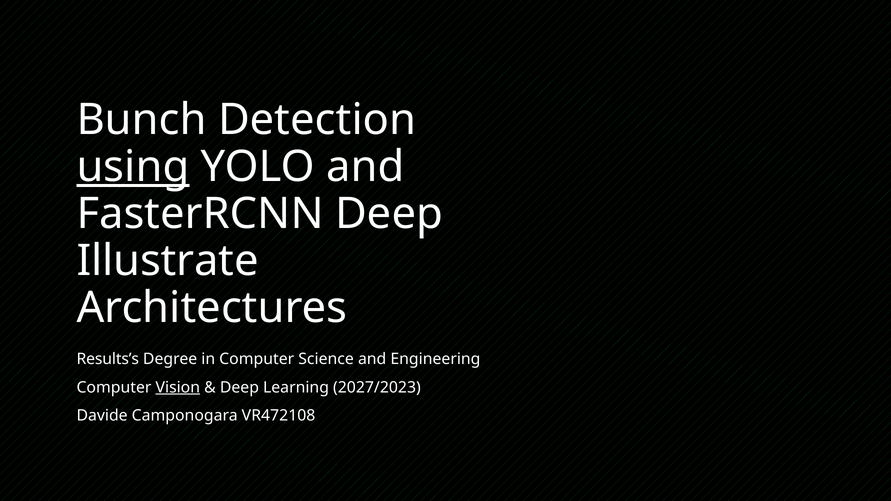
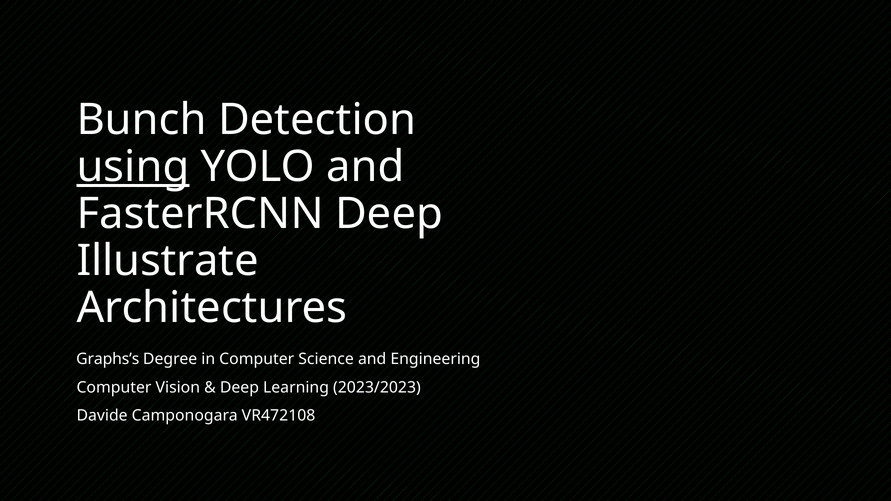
Results’s: Results’s -> Graphs’s (108, 359)
Vision underline: present -> none (178, 387)
2027/2023: 2027/2023 -> 2023/2023 (377, 387)
